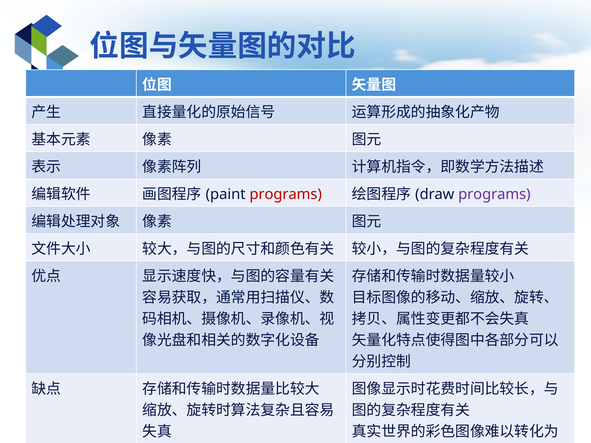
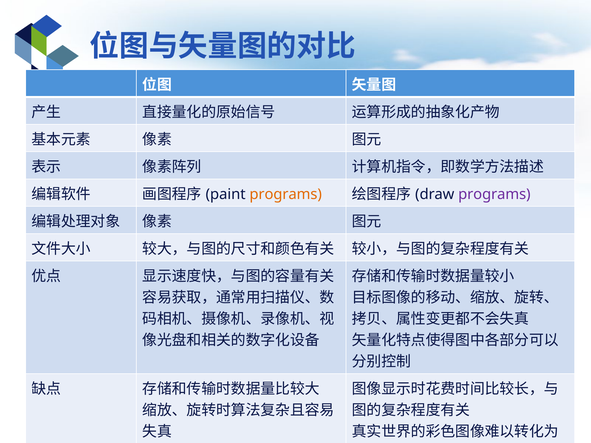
programs colour: red -> orange (286, 194)
